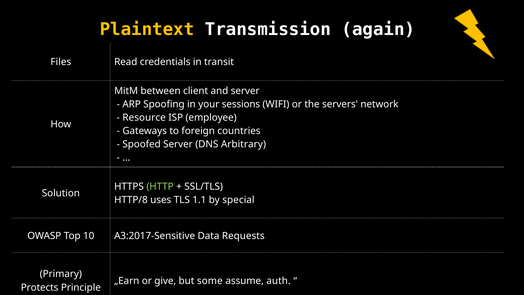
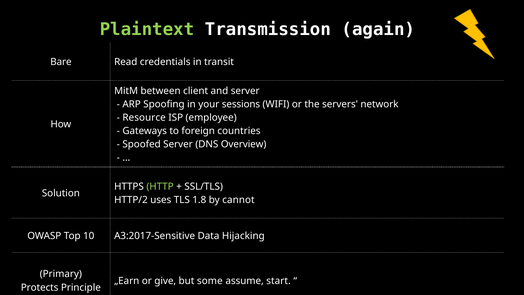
Plaintext colour: yellow -> light green (147, 29)
Files: Files -> Bare (61, 62)
Arbitrary: Arbitrary -> Overview (244, 144)
HTTP/8: HTTP/8 -> HTTP/2 (131, 200)
1.1: 1.1 -> 1.8 (199, 200)
special: special -> cannot (238, 200)
Requests: Requests -> Hijacking (243, 236)
auth: auth -> start (279, 281)
